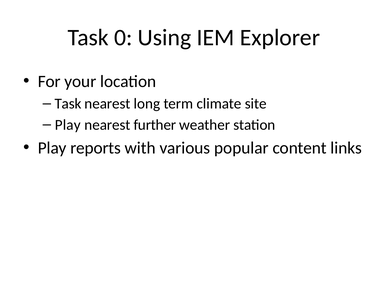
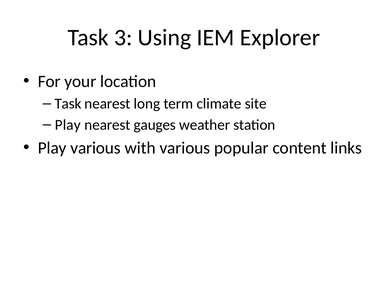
0: 0 -> 3 (123, 38)
further: further -> gauges (155, 125)
Play reports: reports -> various (96, 148)
